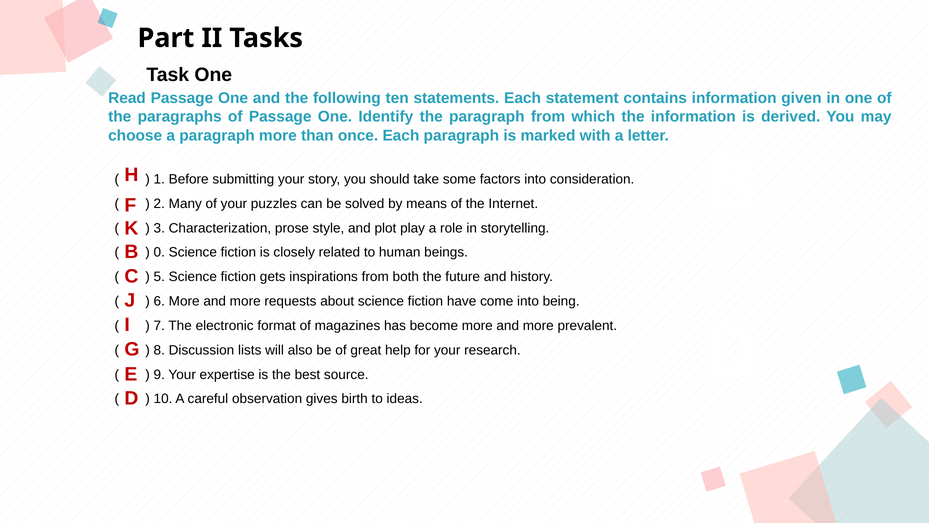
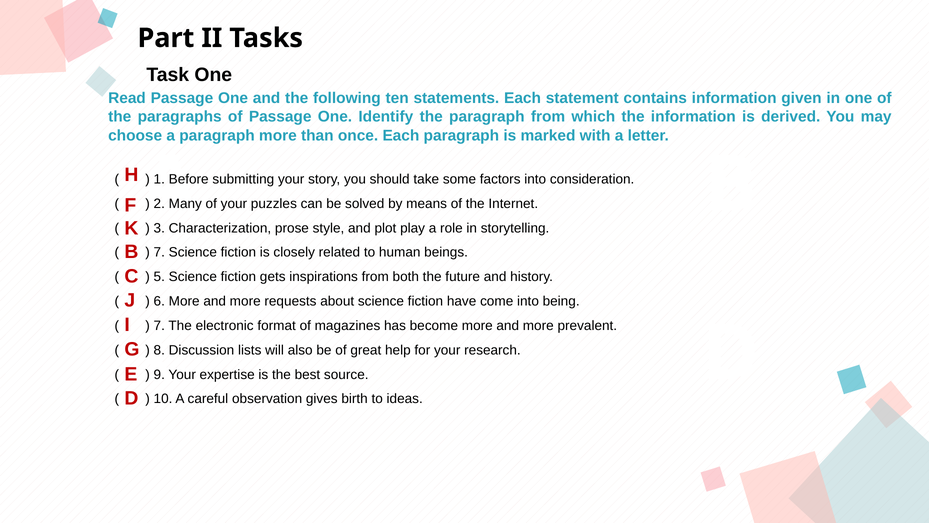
0: 0 -> 7 (159, 252)
